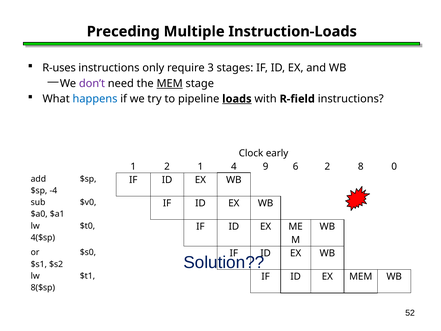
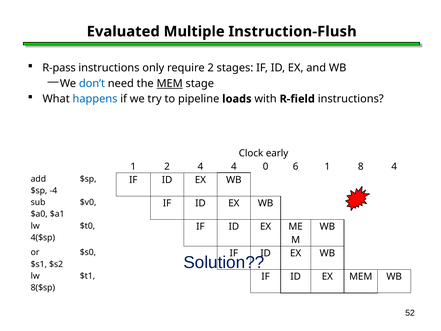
Preceding: Preceding -> Evaluated (123, 32)
Instruction-Loads: Instruction-Loads -> Instruction-Flush (293, 32)
R-uses: R-uses -> R-pass (59, 68)
require 3: 3 -> 2 (211, 68)
don’t colour: purple -> blue (92, 83)
loads underline: present -> none (237, 99)
2 1: 1 -> 4 (200, 166)
9: 9 -> 0 (266, 166)
6 2: 2 -> 1 (327, 166)
8 0: 0 -> 4 (394, 166)
